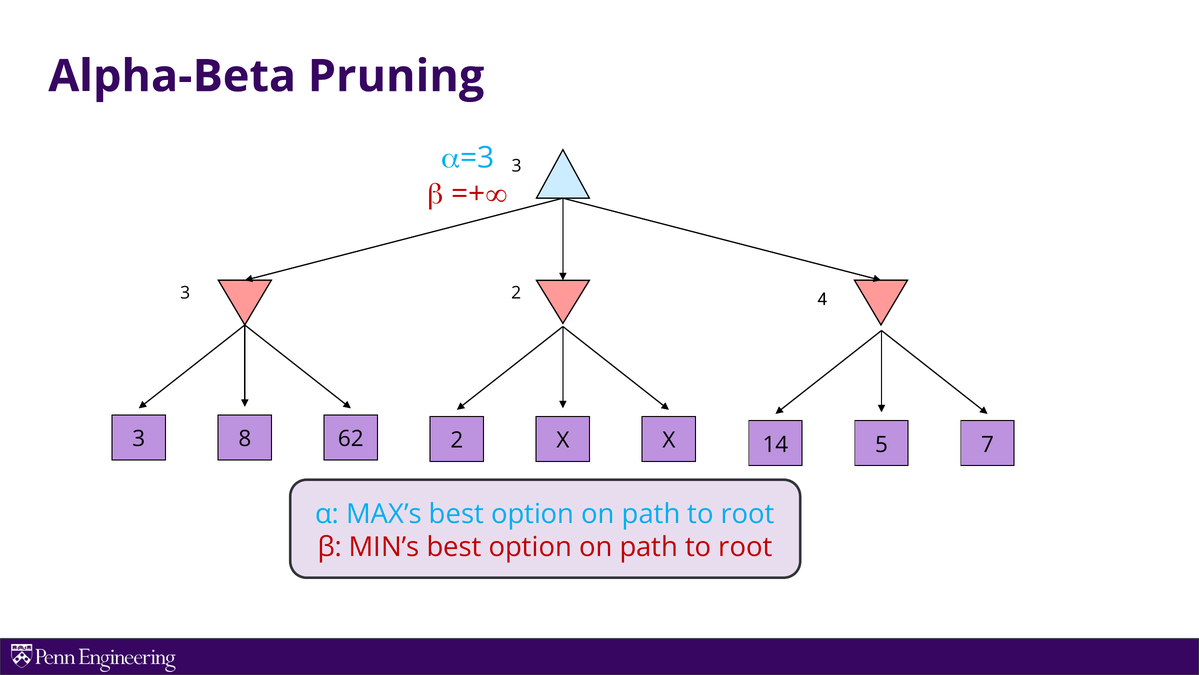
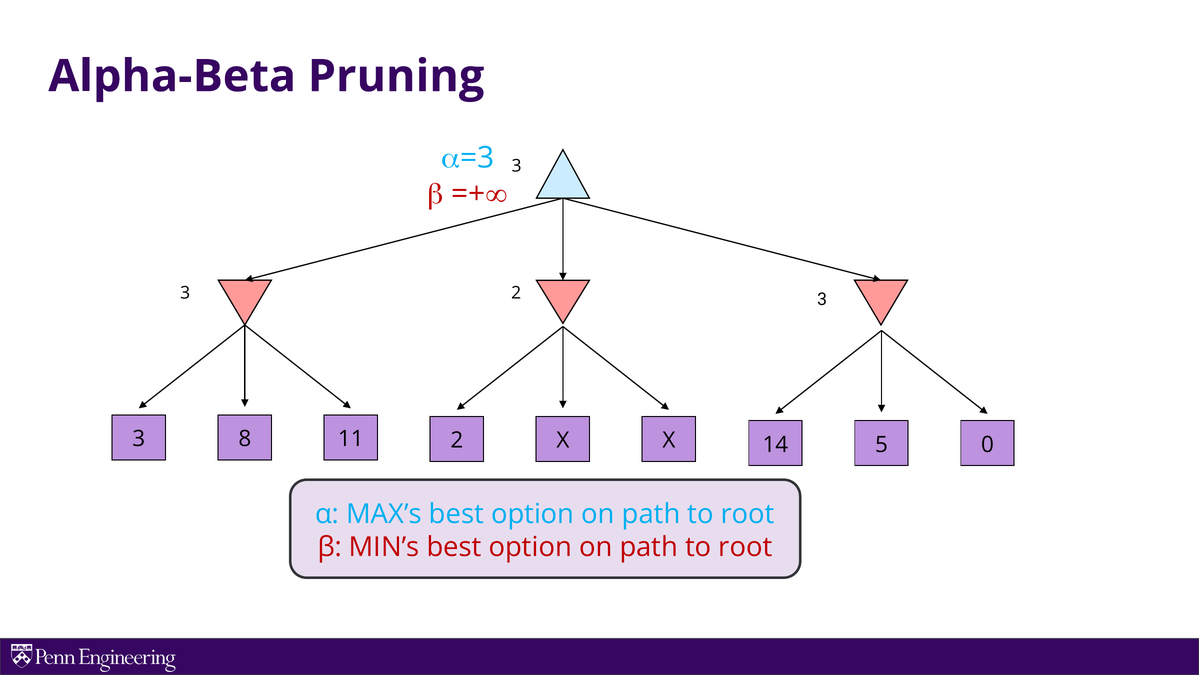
2 4: 4 -> 3 (822, 299)
62: 62 -> 11 (351, 439)
7: 7 -> 0 (988, 444)
